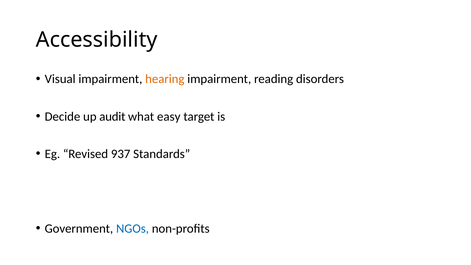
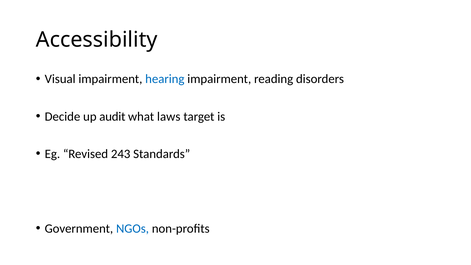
hearing colour: orange -> blue (165, 79)
easy: easy -> laws (169, 116)
937: 937 -> 243 (121, 154)
